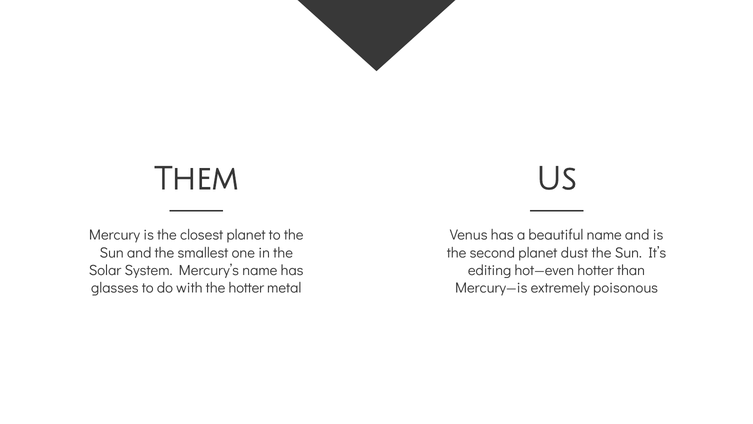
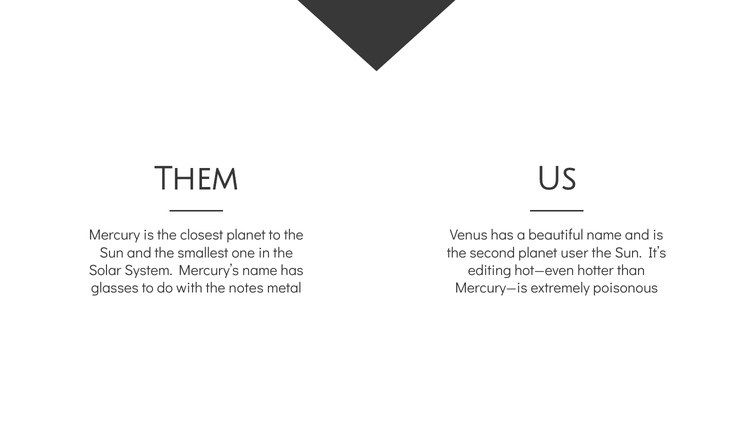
dust: dust -> user (575, 252)
the hotter: hotter -> notes (246, 288)
